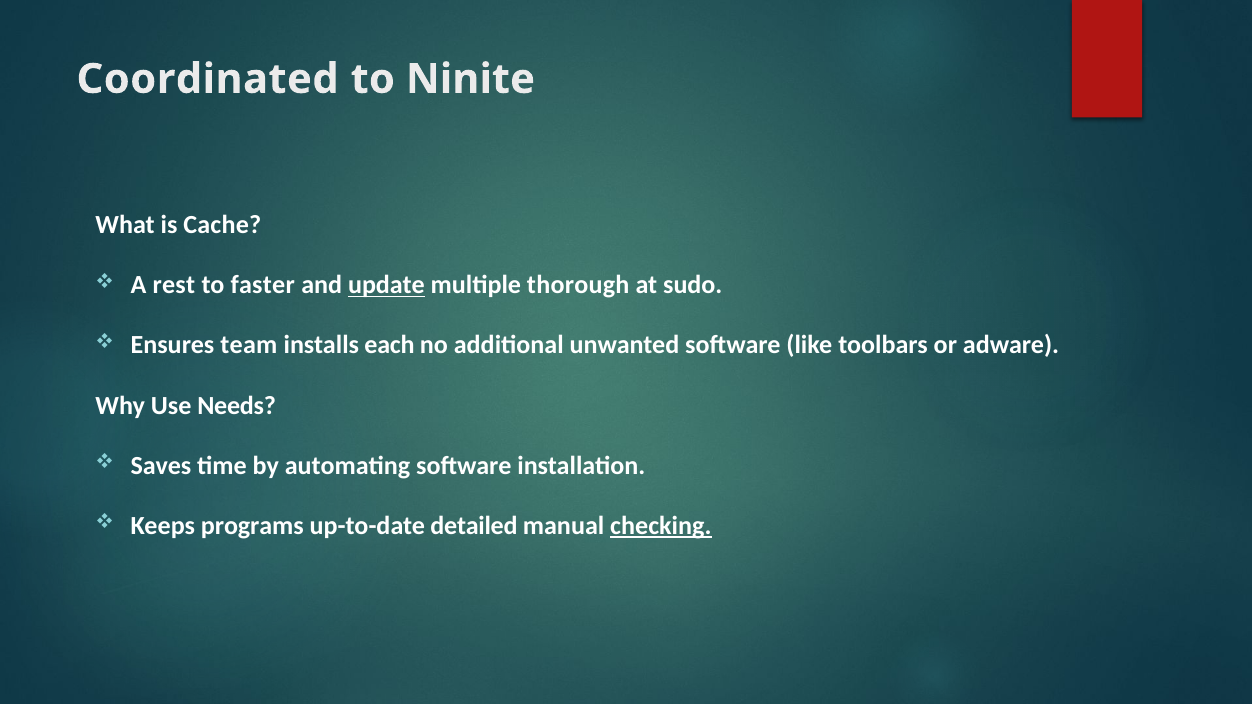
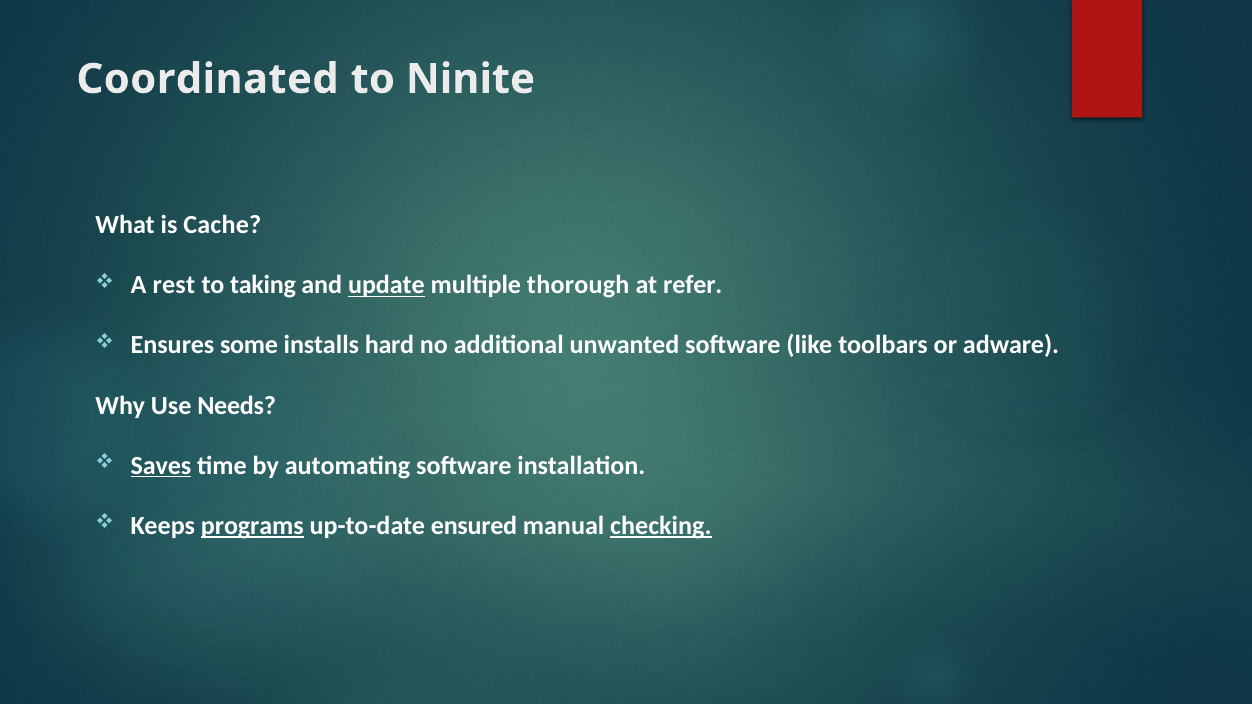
faster: faster -> taking (263, 285)
sudo: sudo -> refer (693, 285)
team: team -> some (249, 346)
each: each -> hard (390, 346)
Saves underline: none -> present (161, 466)
programs underline: none -> present (252, 526)
detailed: detailed -> ensured (474, 526)
